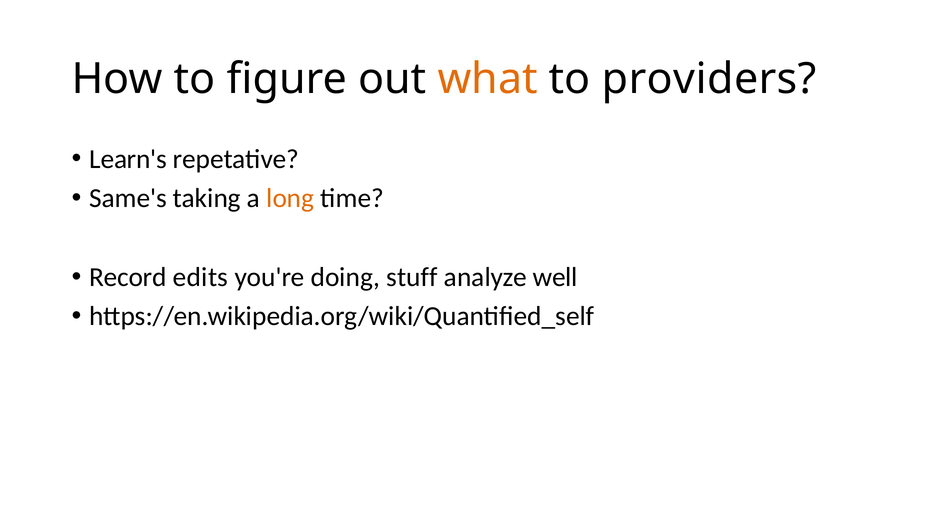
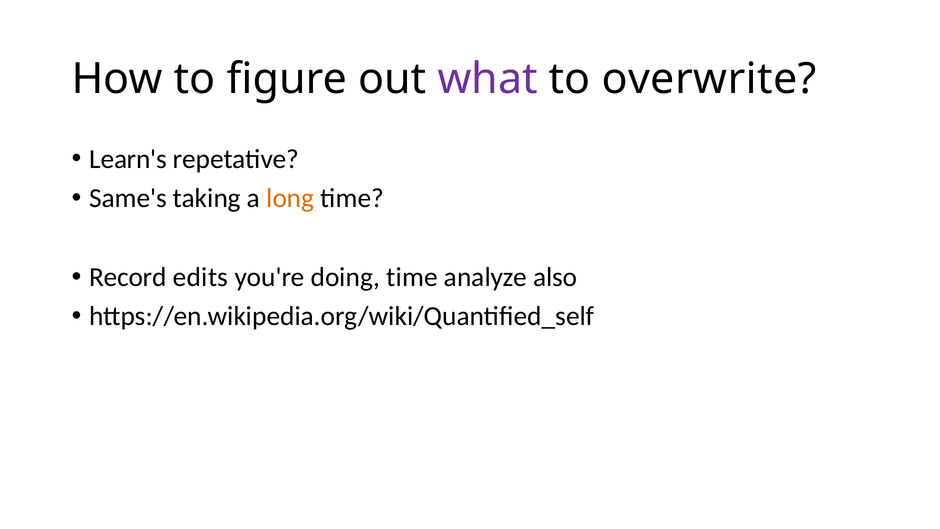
what colour: orange -> purple (488, 79)
providers: providers -> overwrite (709, 79)
doing stuff: stuff -> time (412, 277)
well: well -> also (555, 277)
